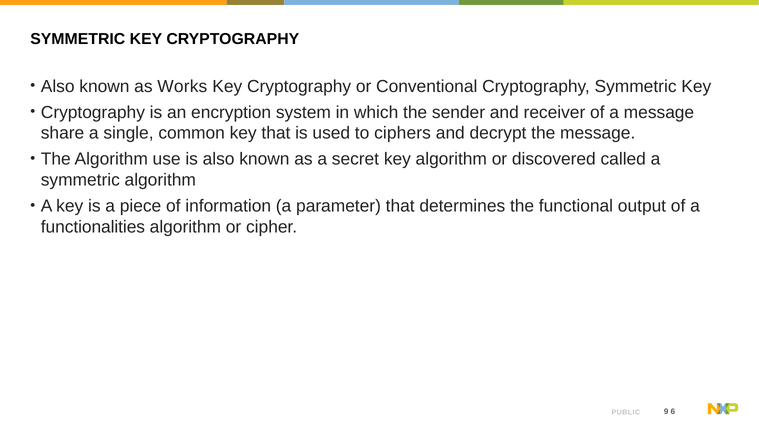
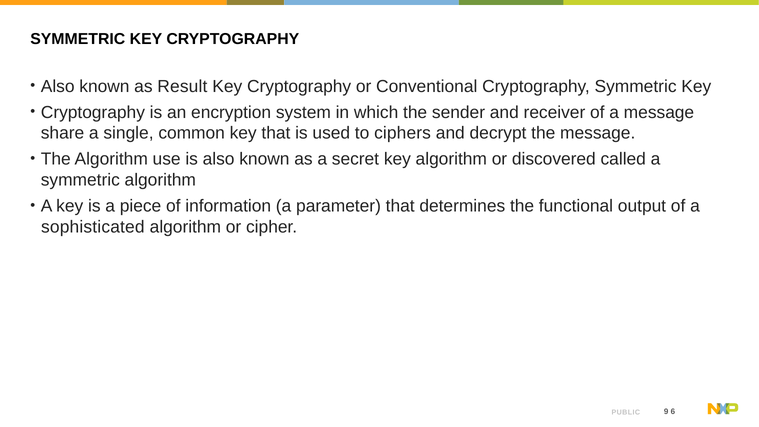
Works: Works -> Result (182, 86)
functionalities: functionalities -> sophisticated (93, 227)
